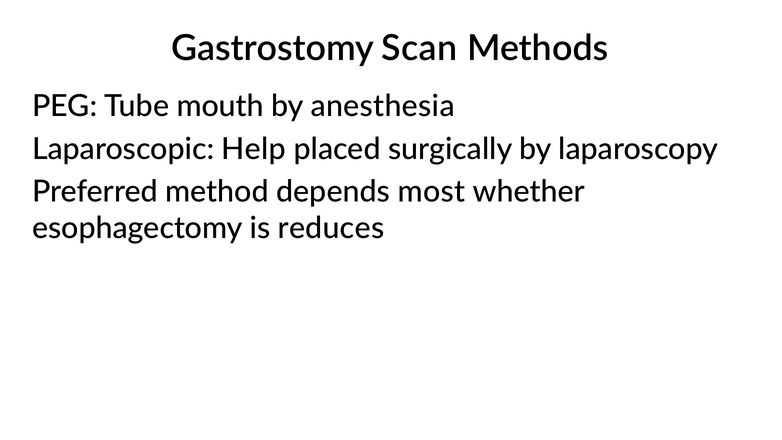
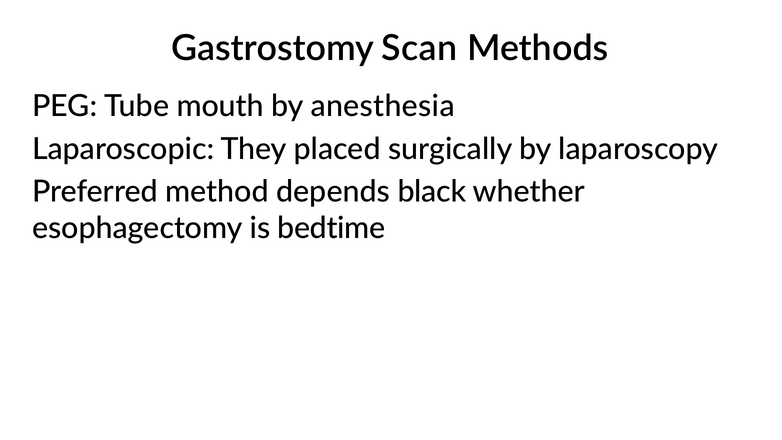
Help: Help -> They (254, 149)
most: most -> black (432, 192)
reduces: reduces -> bedtime (331, 228)
